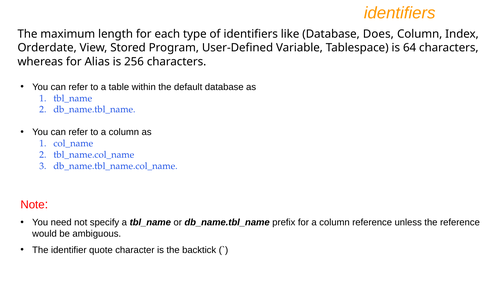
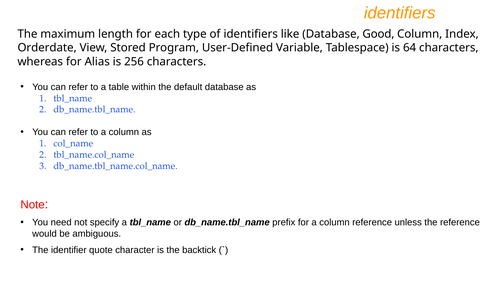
Does: Does -> Good (378, 34)
